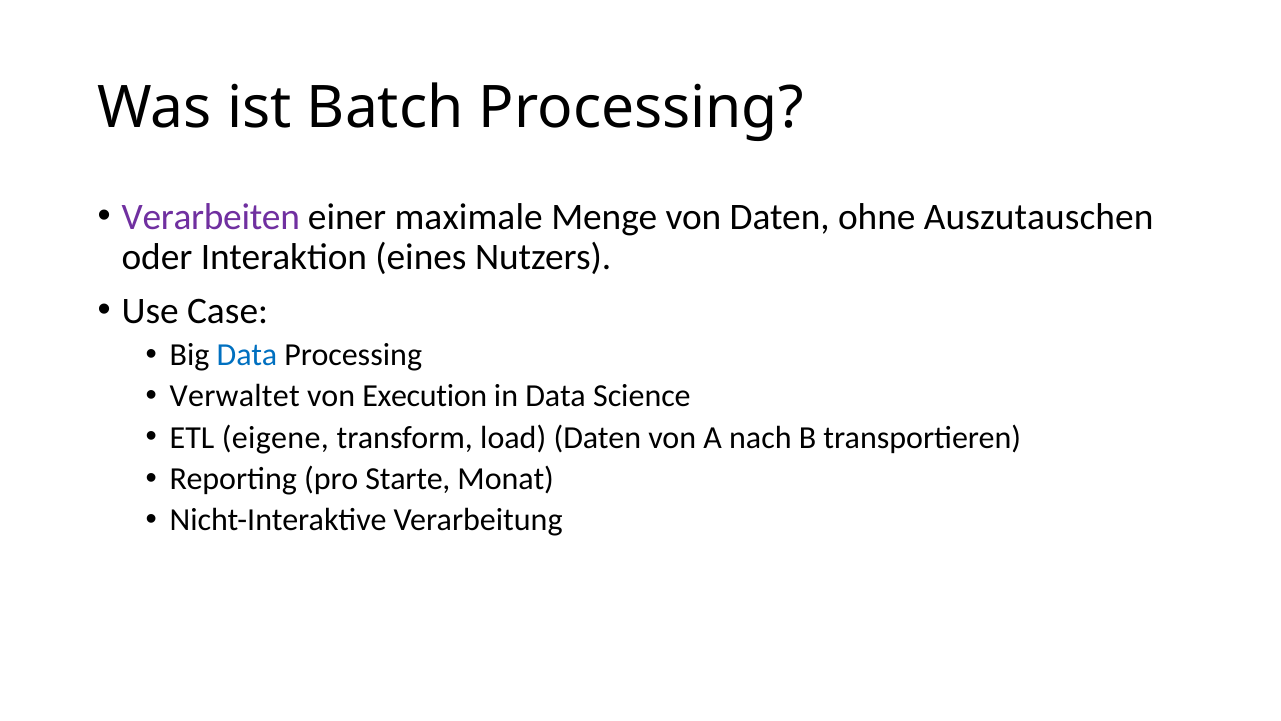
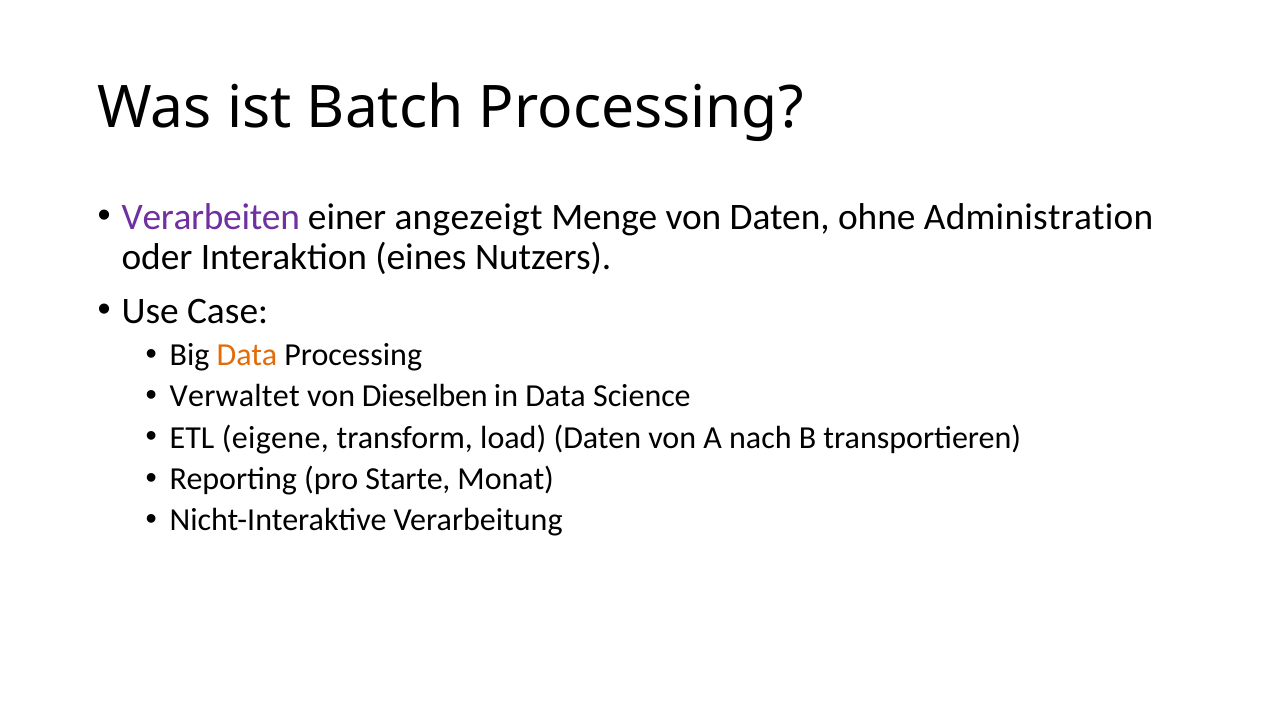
maximale: maximale -> angezeigt (469, 217)
Auszutauschen: Auszutauschen -> Administration (1039, 217)
Data colour: blue -> orange (247, 355)
Execution: Execution -> Dieselben (425, 396)
